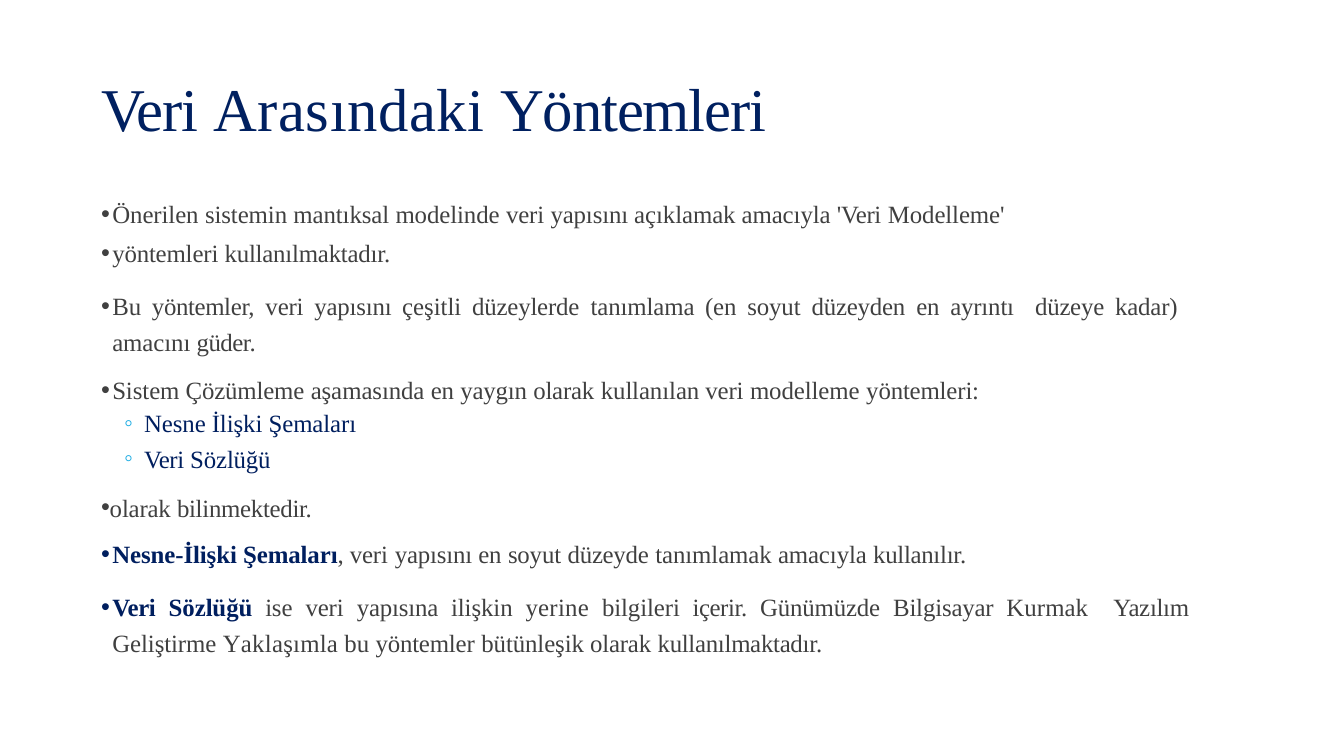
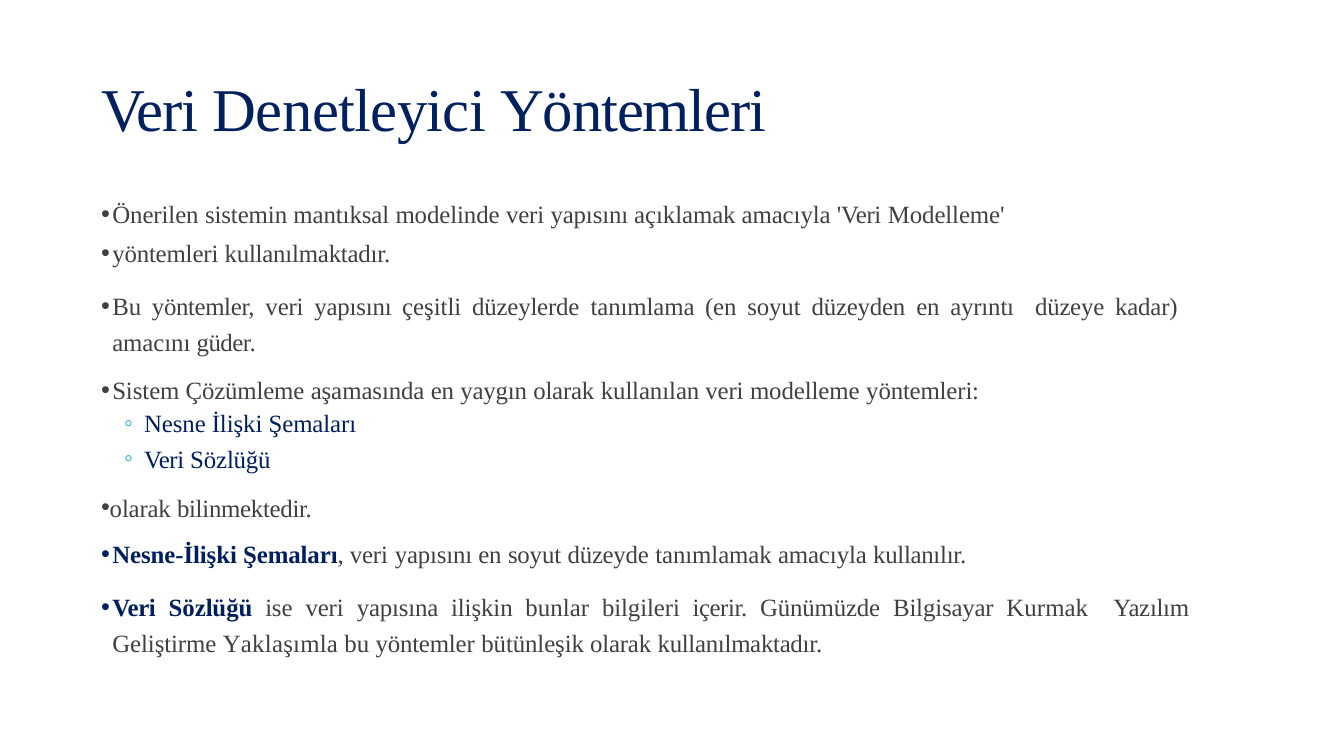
Arasındaki: Arasındaki -> Denetleyici (349, 111)
yerine: yerine -> bunlar (557, 609)
